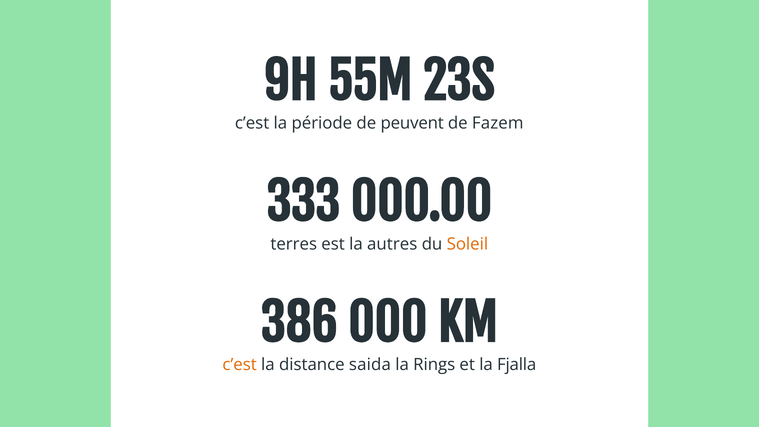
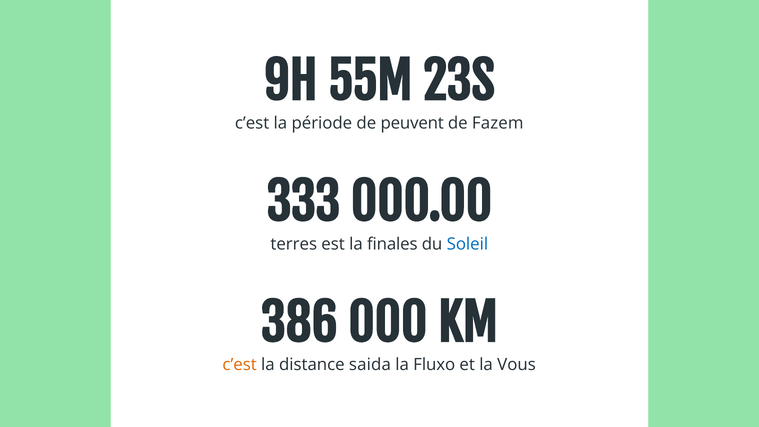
autres: autres -> finales (392, 244)
Soleil colour: orange -> blue (467, 244)
Rings: Rings -> Fluxo (434, 365)
Fjalla: Fjalla -> Vous (517, 365)
